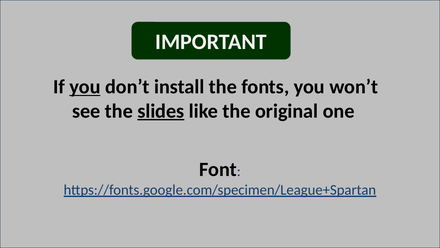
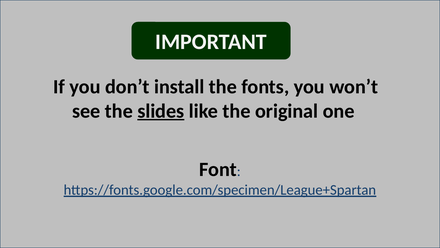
you underline: present -> none (85, 87)
